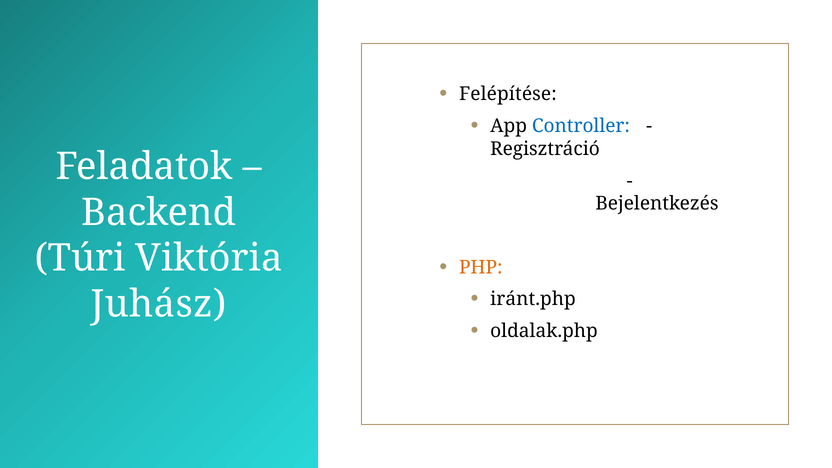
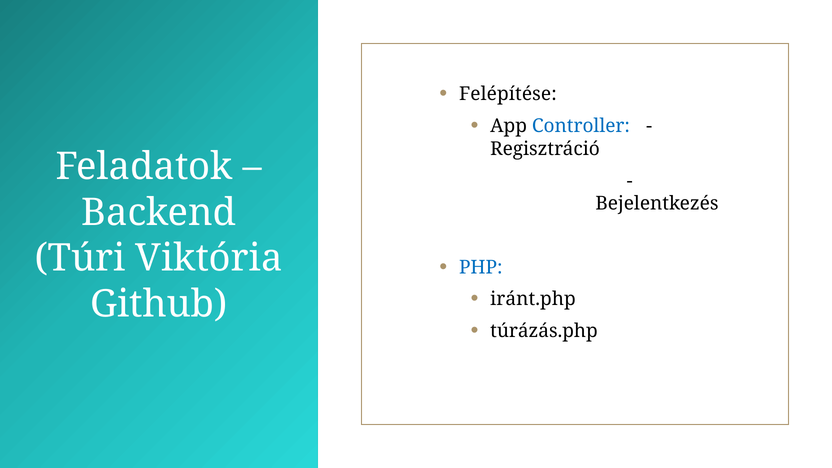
PHP colour: orange -> blue (481, 267)
Juhász: Juhász -> Github (159, 304)
oldalak.php: oldalak.php -> túrázás.php (544, 331)
